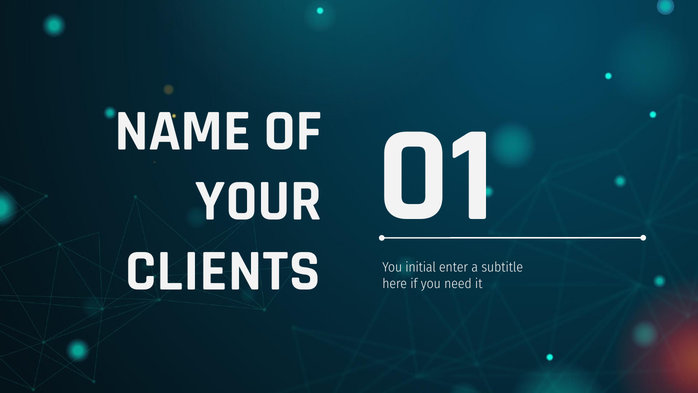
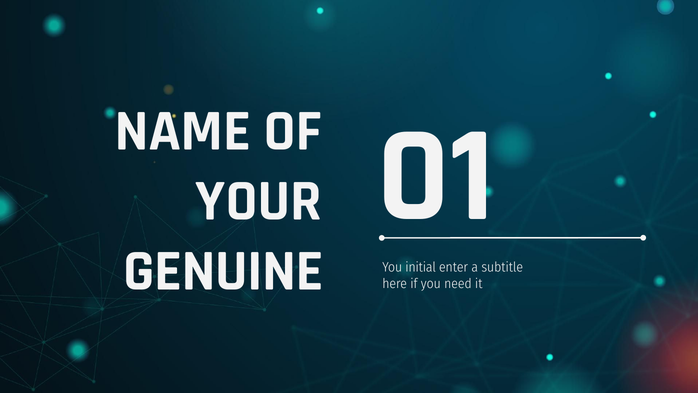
CLIENTS: CLIENTS -> GENUINE (223, 270)
